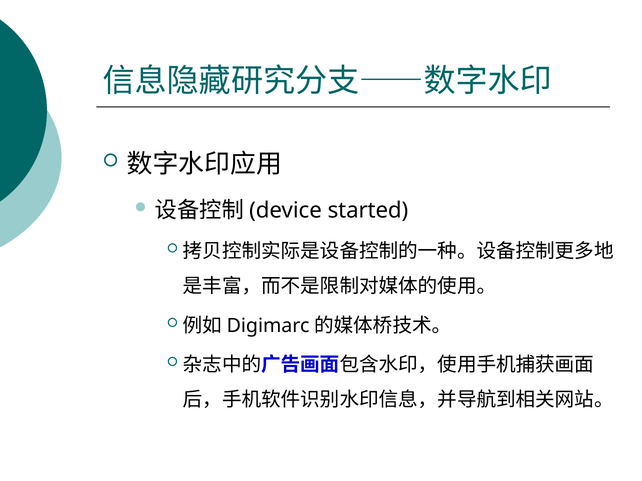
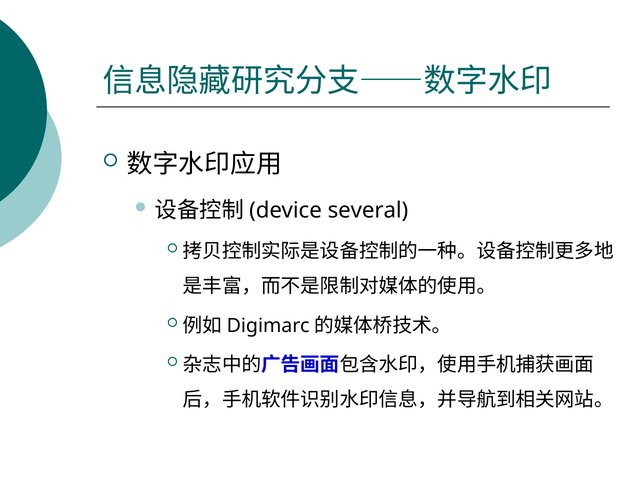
started: started -> several (368, 211)
